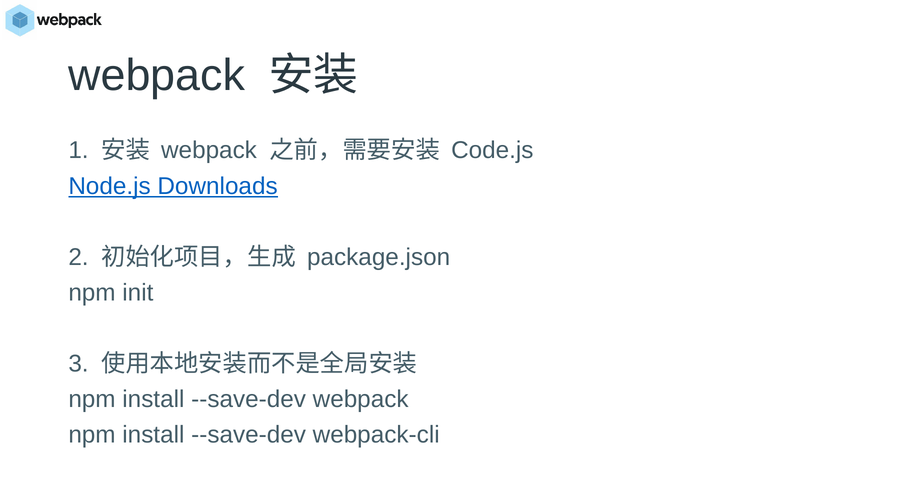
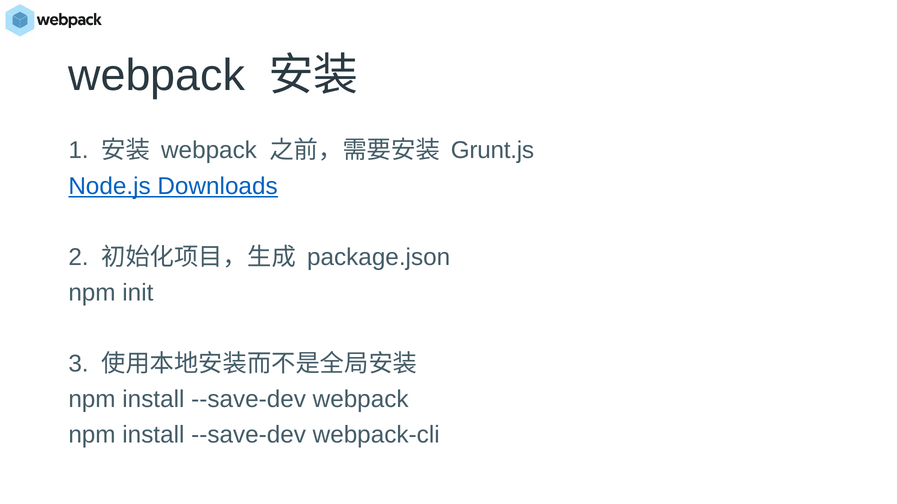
Code.js: Code.js -> Grunt.js (492, 151)
